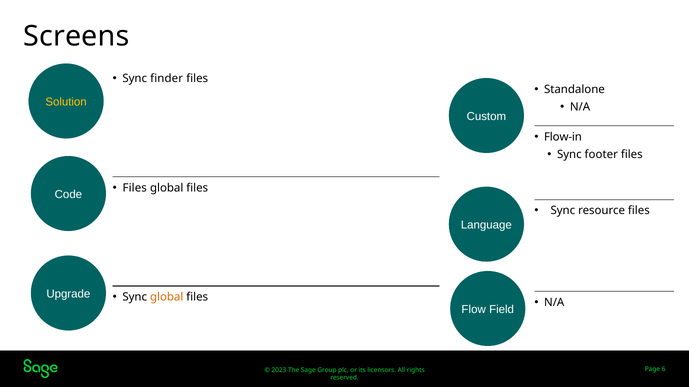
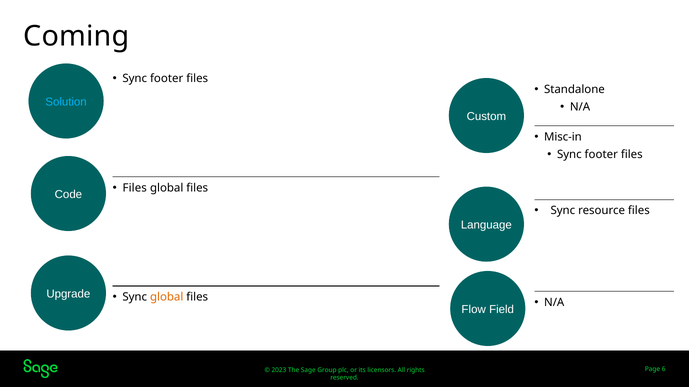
Screens: Screens -> Coming (76, 36)
finder: finder -> footer (167, 79)
Solution colour: yellow -> light blue (66, 102)
Flow-in: Flow-in -> Misc-in (563, 137)
